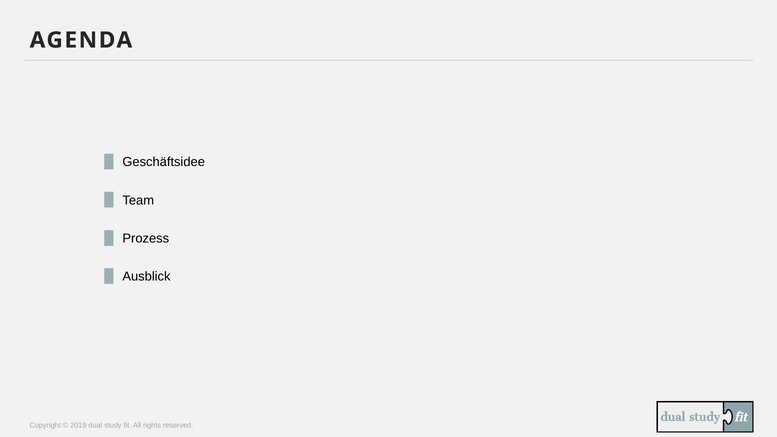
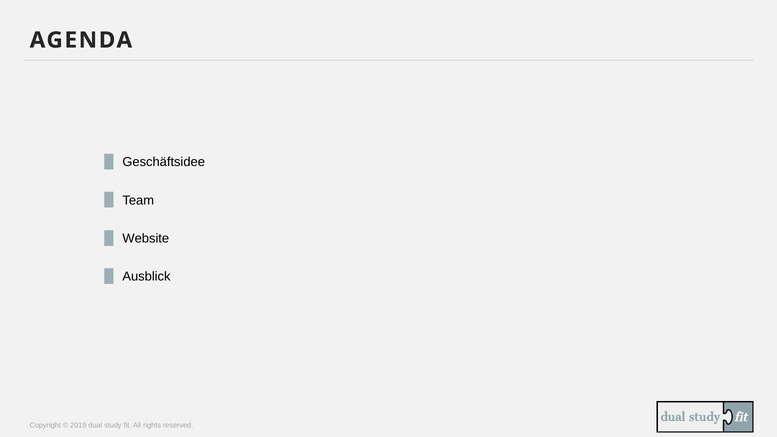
Prozess: Prozess -> Website (146, 239)
